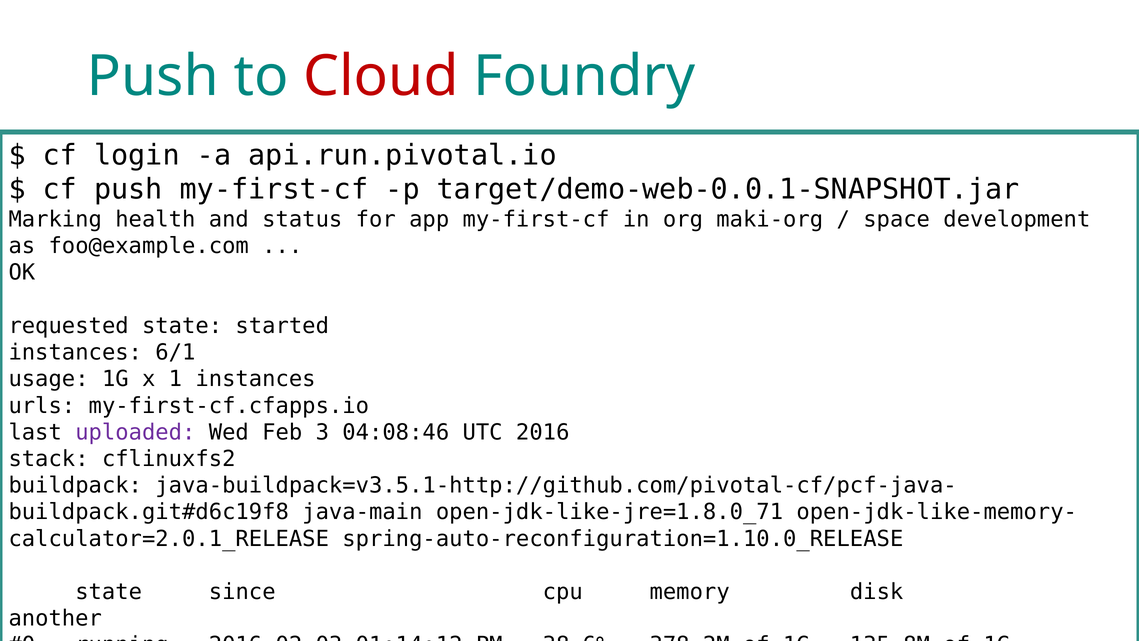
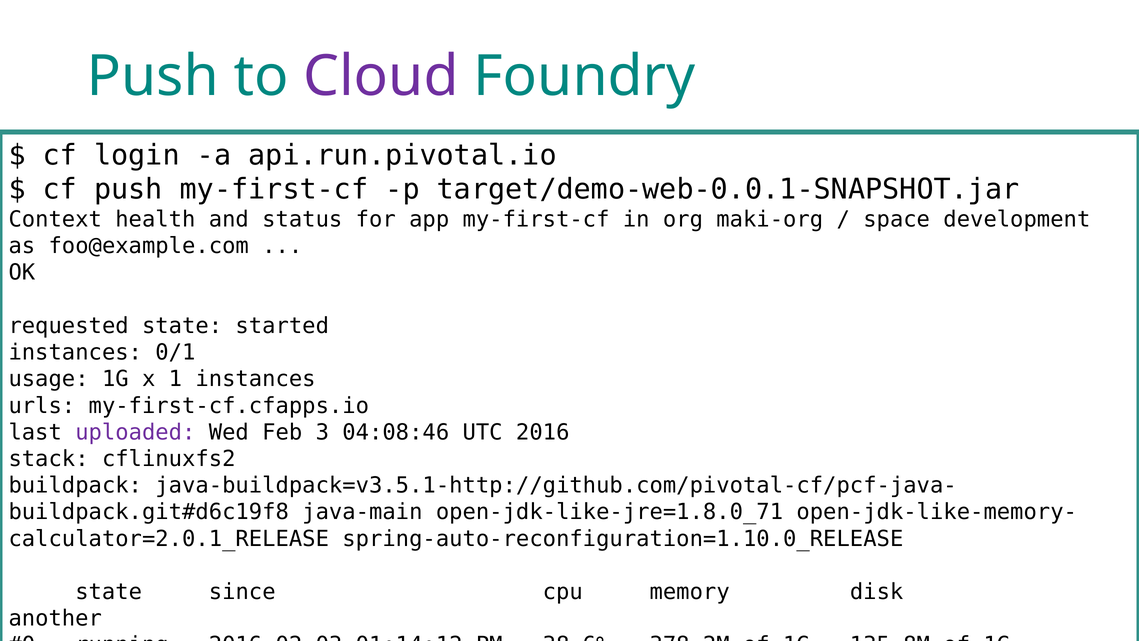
Cloud colour: red -> purple (381, 77)
Marking: Marking -> Context (55, 219)
6/1: 6/1 -> 0/1 (175, 352)
